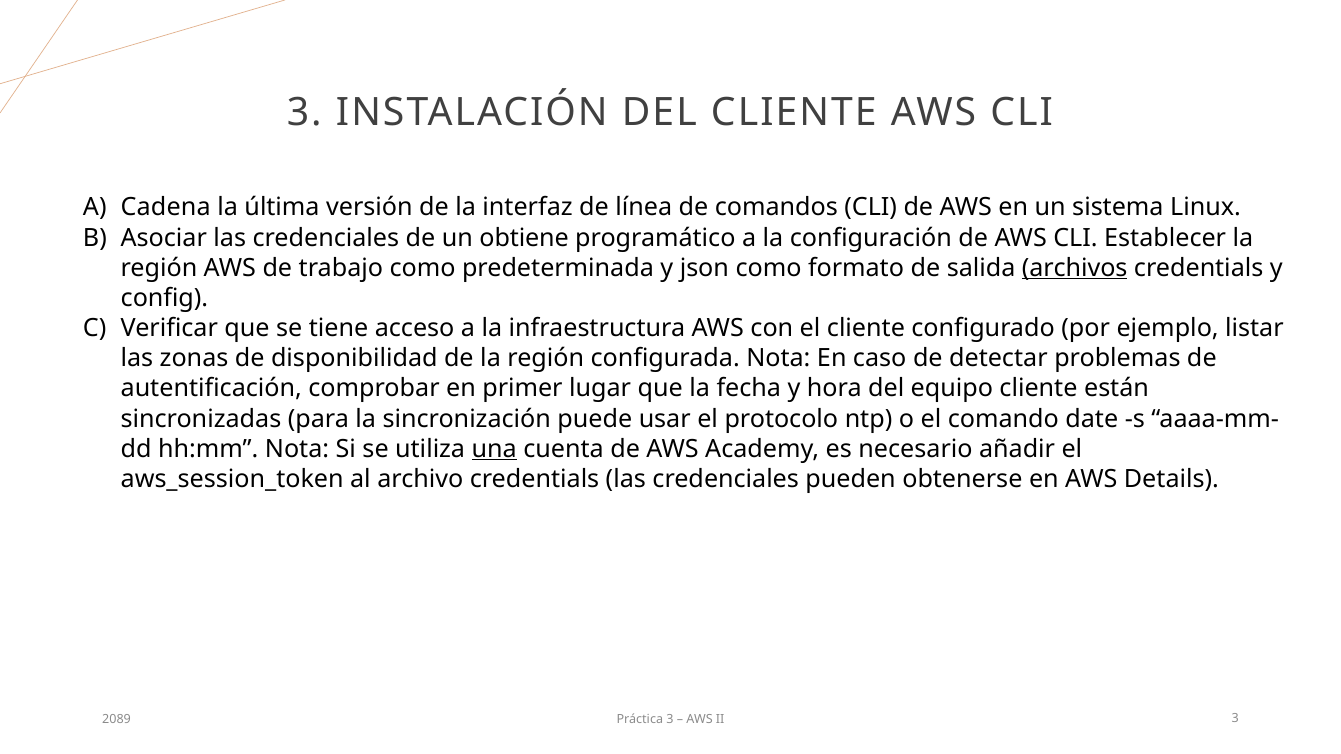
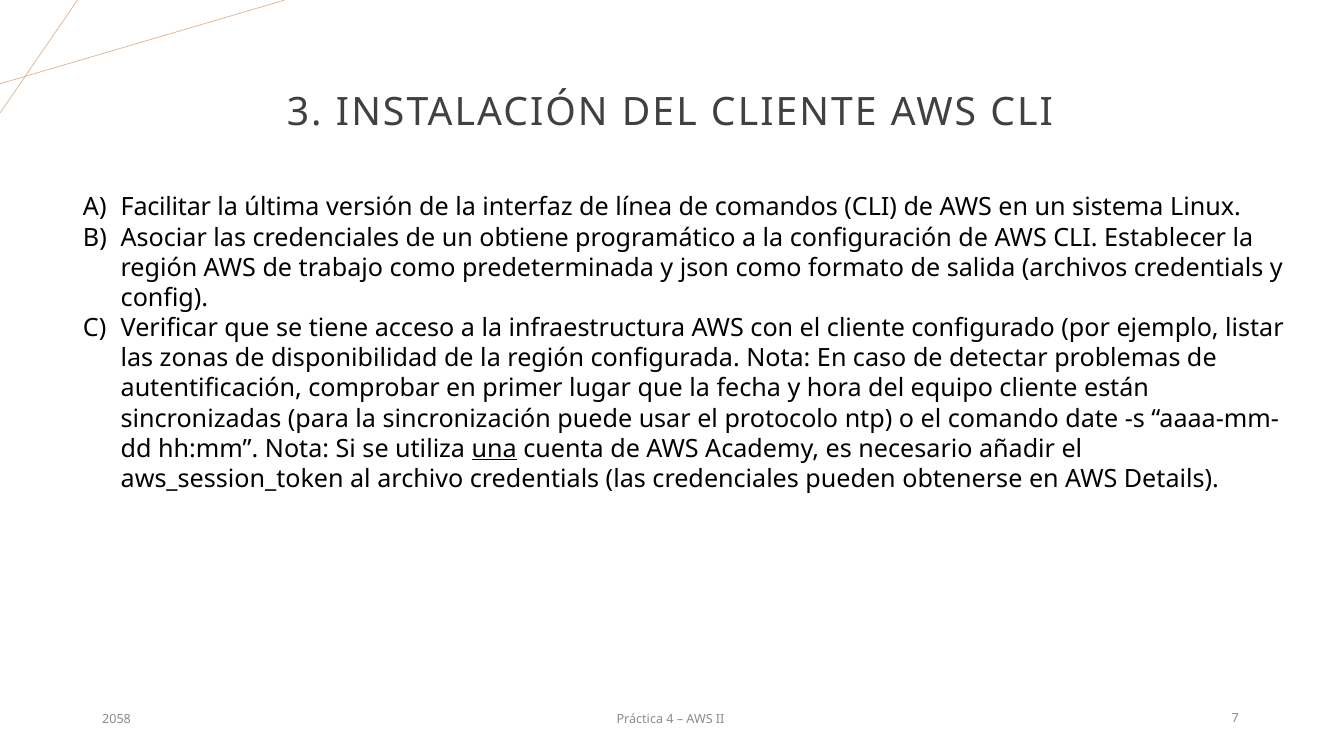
Cadena: Cadena -> Facilitar (166, 208)
archivos underline: present -> none (1075, 268)
2089: 2089 -> 2058 (117, 720)
Práctica 3: 3 -> 4 (670, 720)
II 3: 3 -> 7 (1235, 719)
